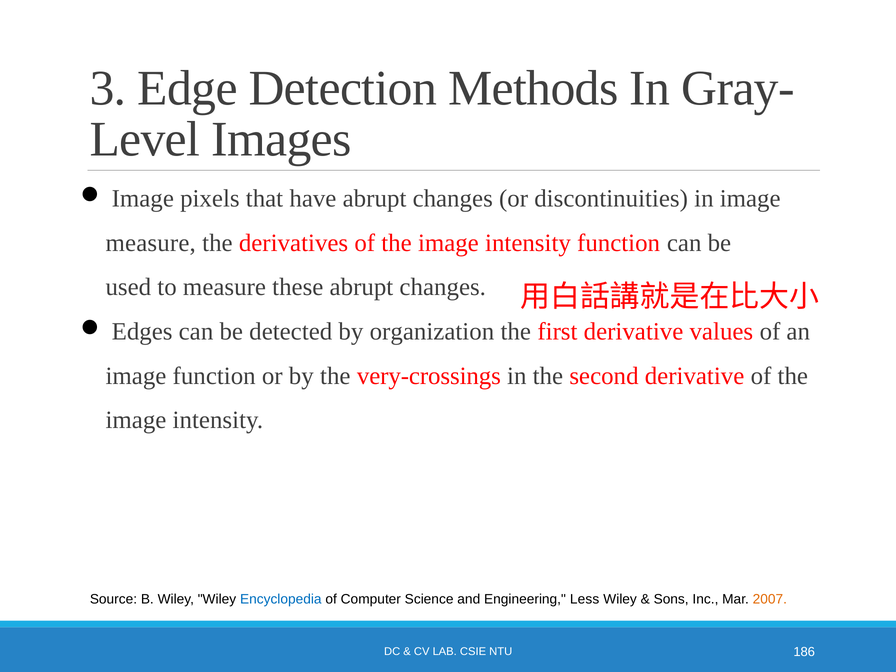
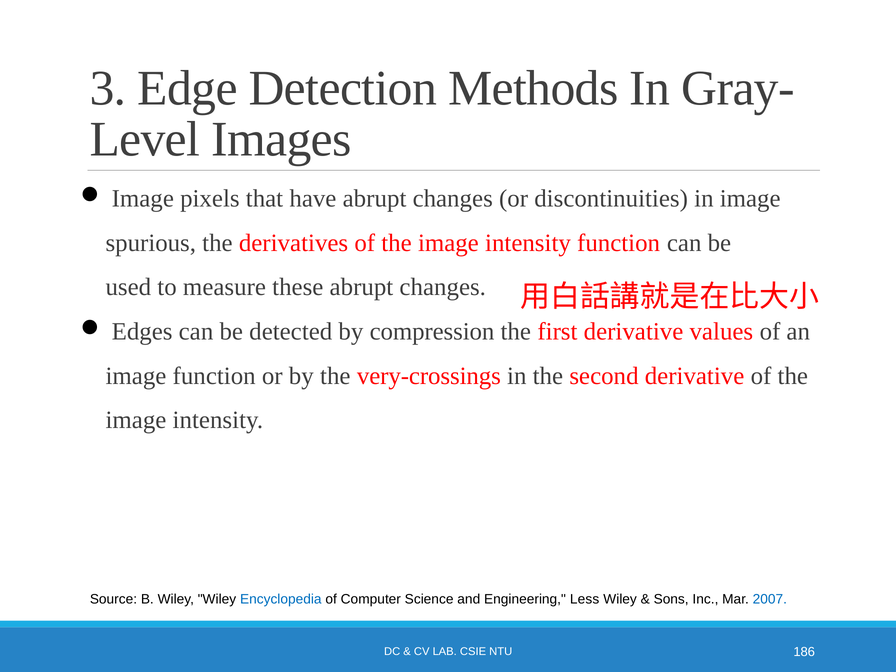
measure: measure -> spurious (151, 243)
organization: organization -> compression (432, 332)
2007 colour: orange -> blue (770, 599)
